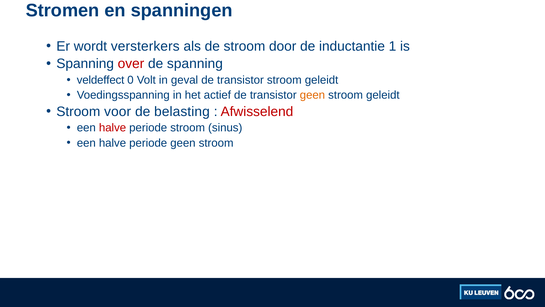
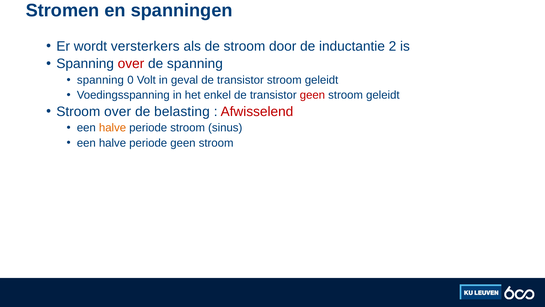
1: 1 -> 2 (392, 46)
veldeffect: veldeffect -> spanning (100, 80)
actief: actief -> enkel (217, 95)
geen colour: orange -> red (312, 95)
Stroom voor: voor -> over (118, 111)
halve colour: red -> orange (113, 128)
